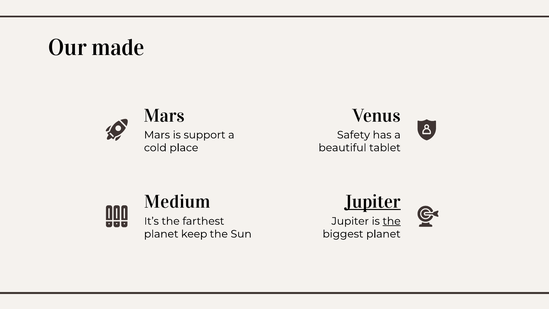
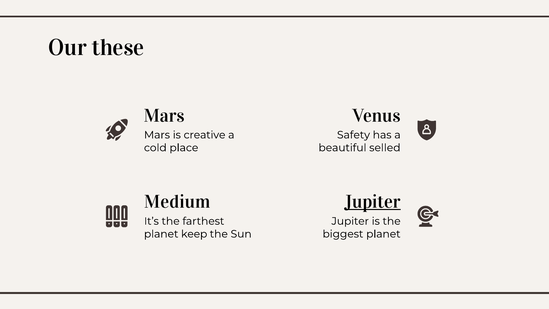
made: made -> these (118, 48)
support: support -> creative (205, 135)
tablet: tablet -> selled (385, 148)
the underline: present -> none (392, 221)
